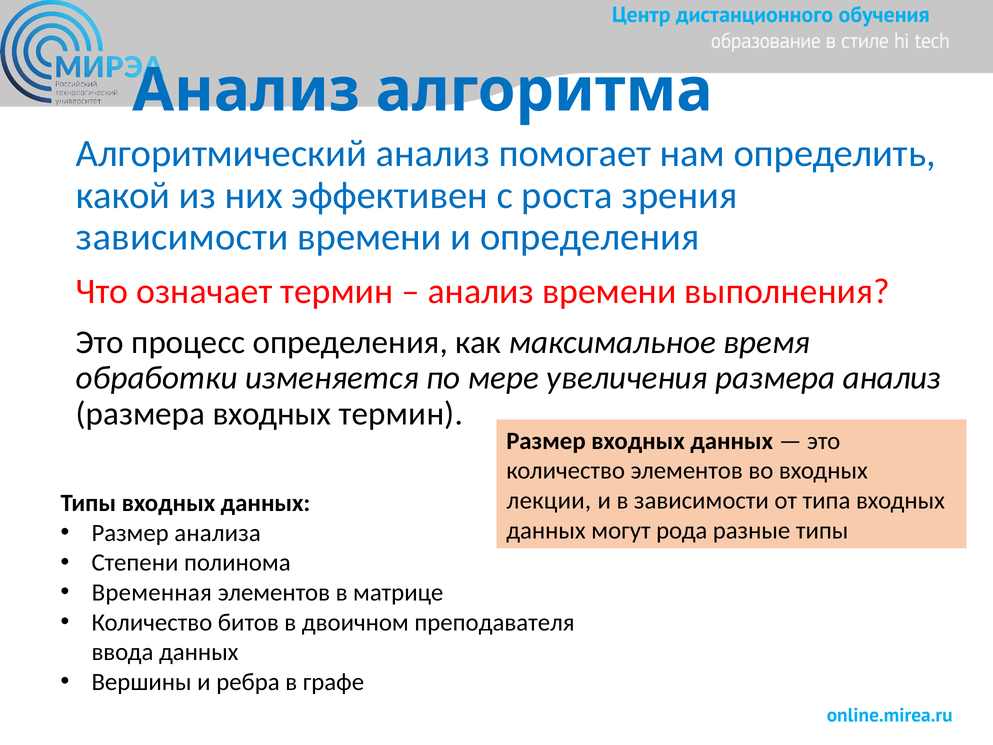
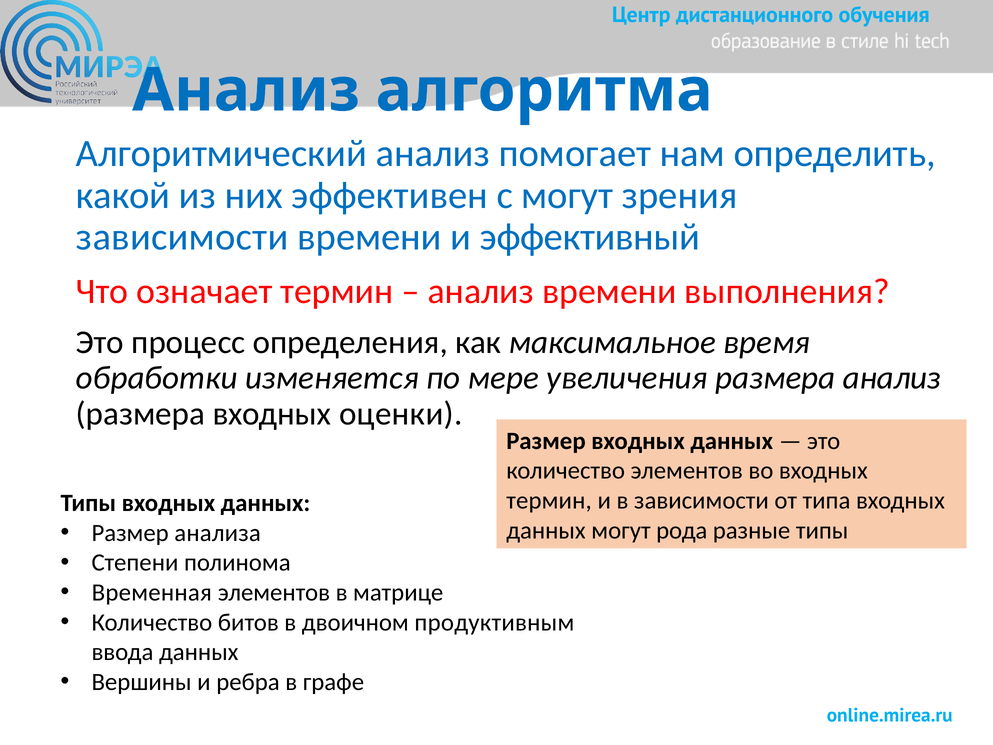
с роста: роста -> могут (567, 195)
и определения: определения -> эффективный (590, 237)
входных термин: термин -> оценки (401, 414)
лекции: лекции -> термин (549, 500)
преподавателя: преподавателя -> продуктивным (494, 622)
